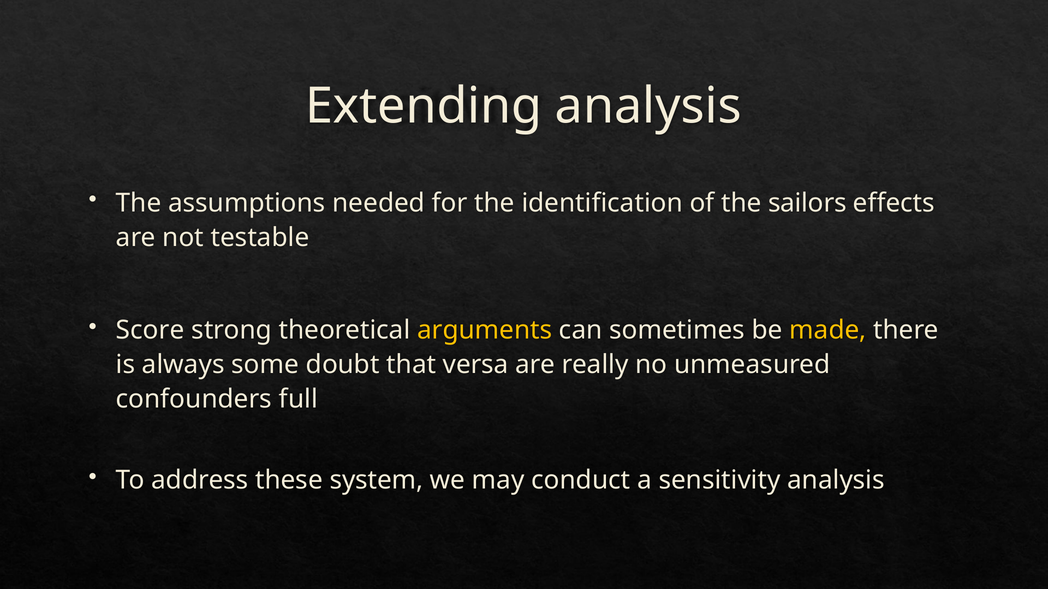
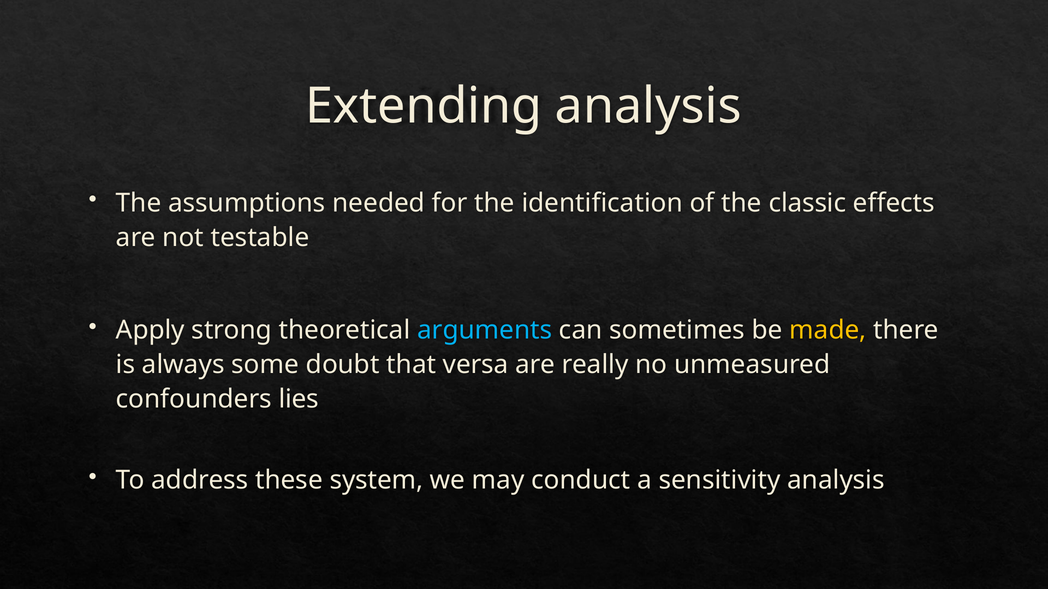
sailors: sailors -> classic (807, 203)
Score: Score -> Apply (150, 330)
arguments colour: yellow -> light blue (485, 330)
full: full -> lies (299, 400)
